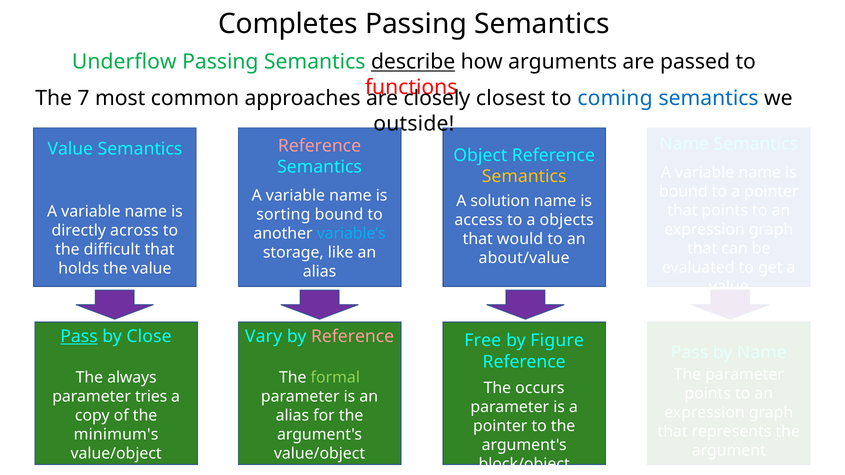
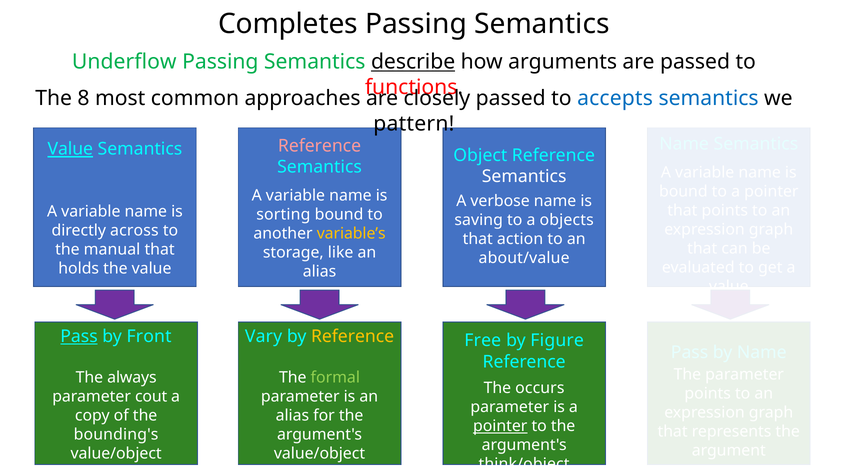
7: 7 -> 8 (83, 98)
closest: closest -> passed (511, 98)
coming: coming -> accepts (615, 98)
outside: outside -> pattern (414, 124)
Value underline: none -> present (70, 149)
Semantics colour: yellow -> white (524, 177)
solution: solution -> verbose (500, 201)
access: access -> saving (479, 220)
variable’s colour: light blue -> yellow (351, 234)
would: would -> action (520, 239)
difficult: difficult -> manual (112, 250)
Close: Close -> Front (149, 337)
Reference colour: pink -> yellow (353, 337)
tries: tries -> cout (151, 397)
pointer underline: none -> present (500, 426)
minimum's: minimum's -> bounding's (116, 435)
block/object: block/object -> think/object (524, 464)
